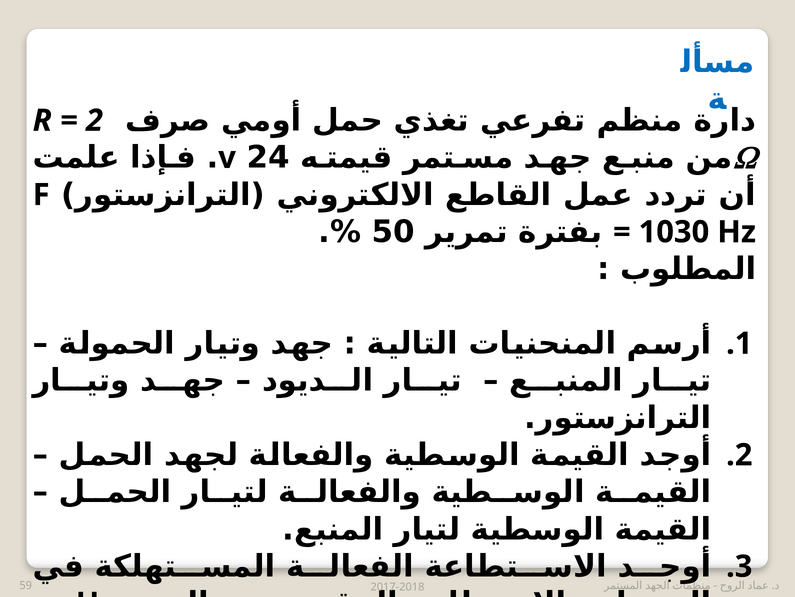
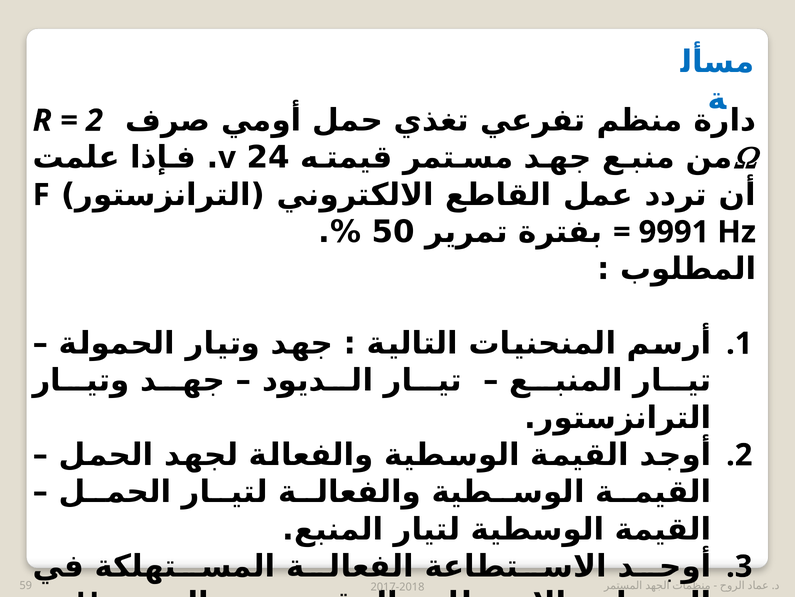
1030: 1030 -> 9991 (674, 232)
